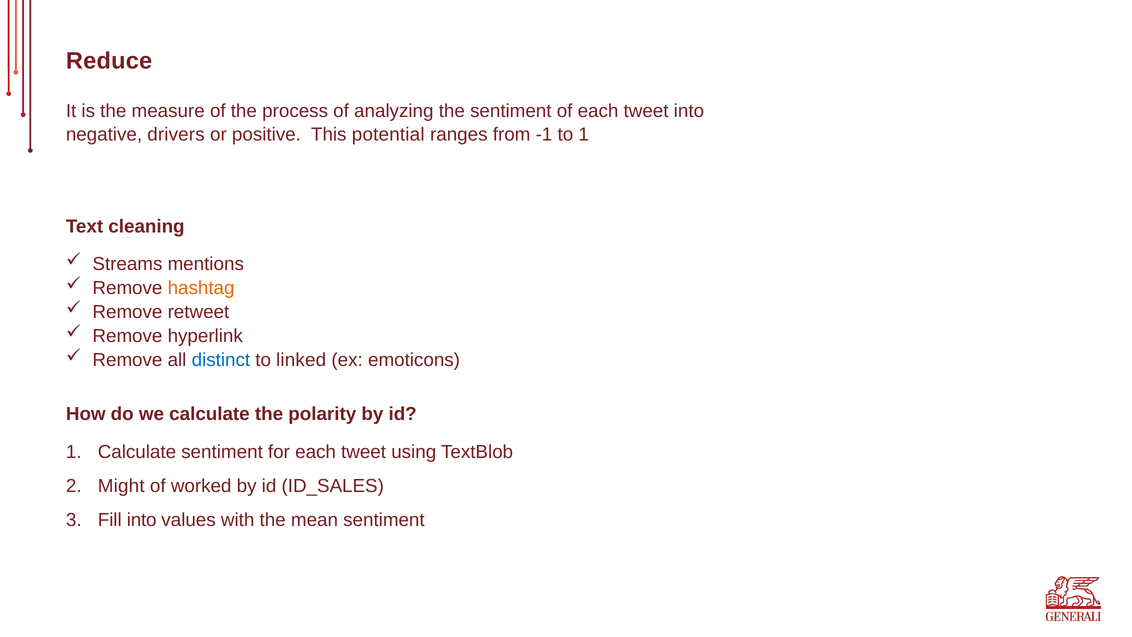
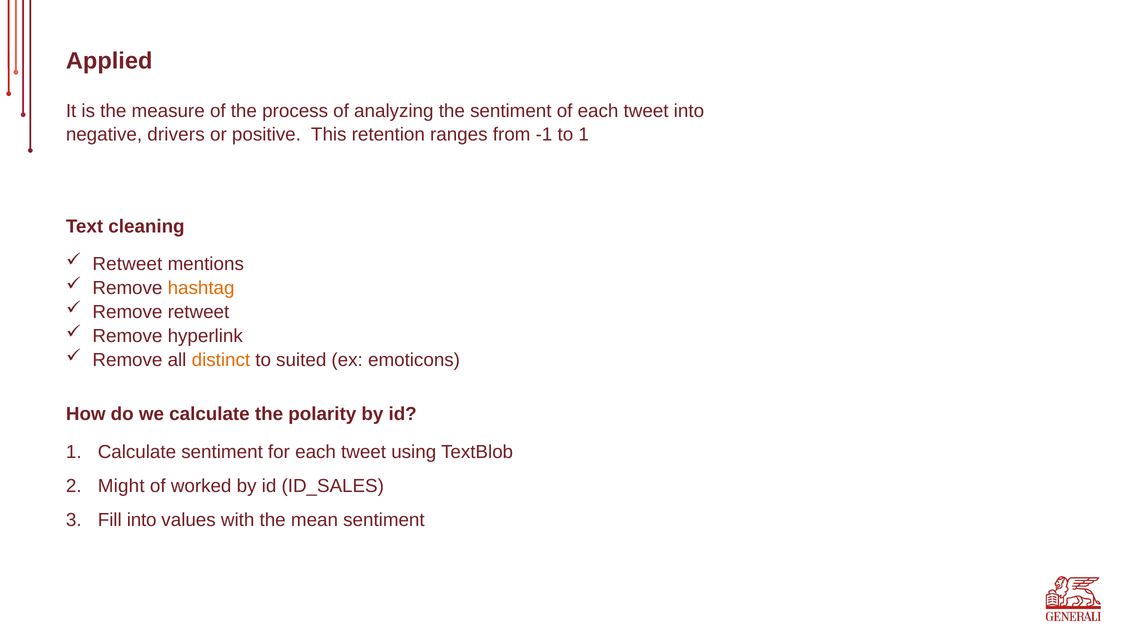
Reduce: Reduce -> Applied (109, 61)
potential: potential -> retention (388, 135)
Streams: Streams -> Retweet (127, 264)
distinct colour: blue -> orange (221, 360)
linked: linked -> suited (301, 360)
